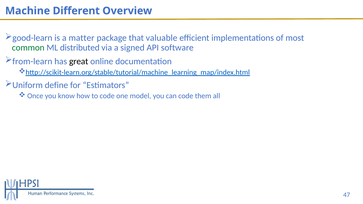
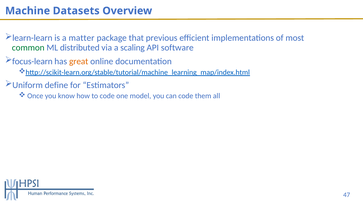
Different: Different -> Datasets (76, 11)
good-learn: good-learn -> learn-learn (32, 38)
valuable: valuable -> previous (162, 38)
signed: signed -> scaling (133, 48)
from-learn: from-learn -> focus-learn (32, 61)
great colour: black -> orange (79, 61)
